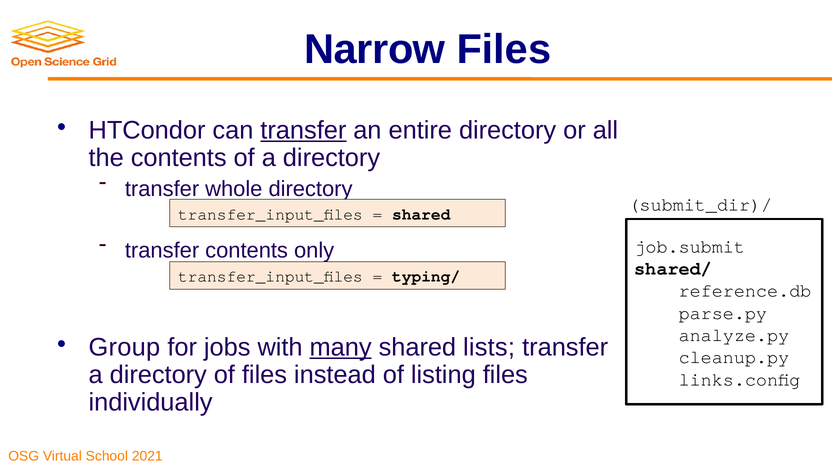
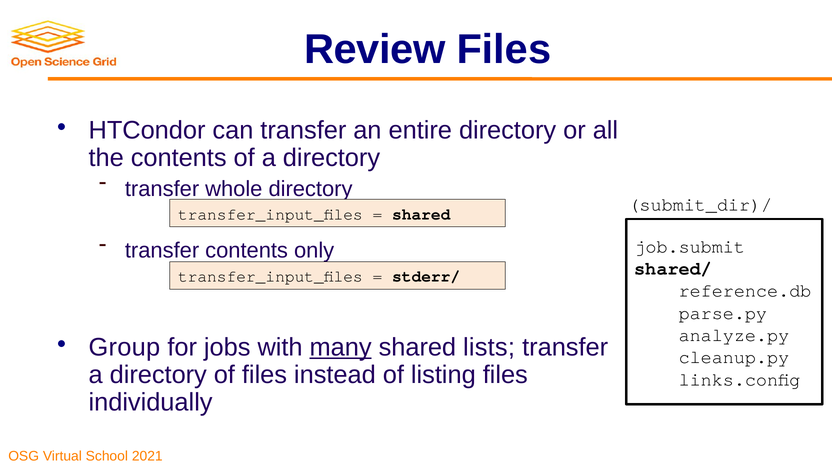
Narrow: Narrow -> Review (375, 50)
transfer underline: present -> none (303, 130)
typing/: typing/ -> stderr/ (426, 277)
